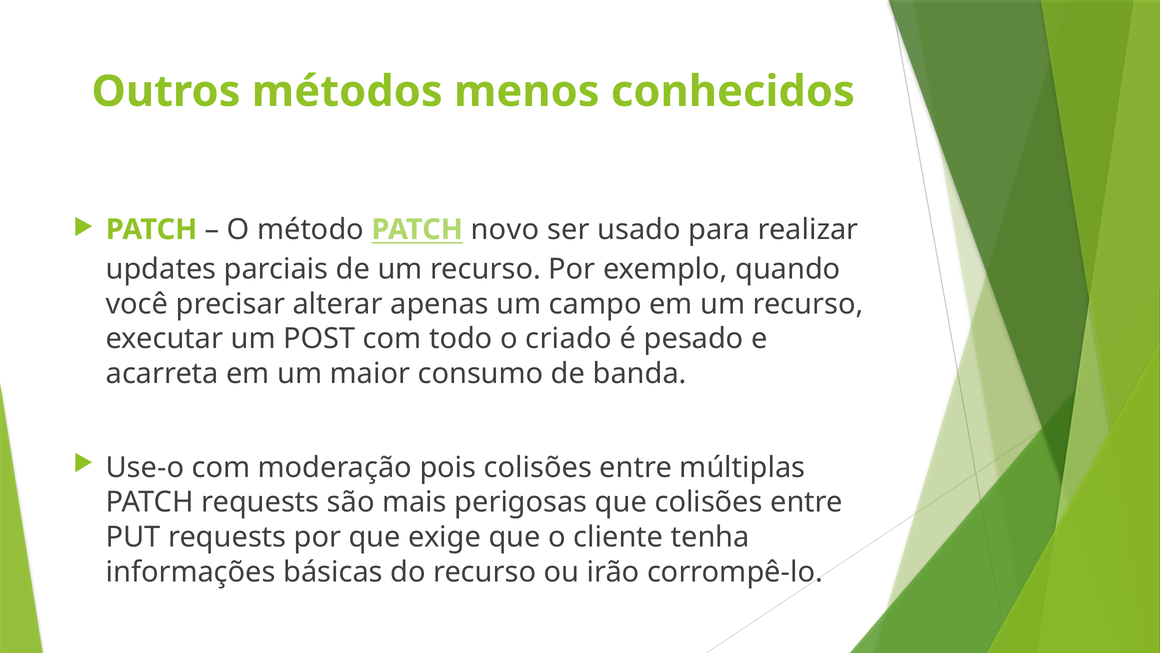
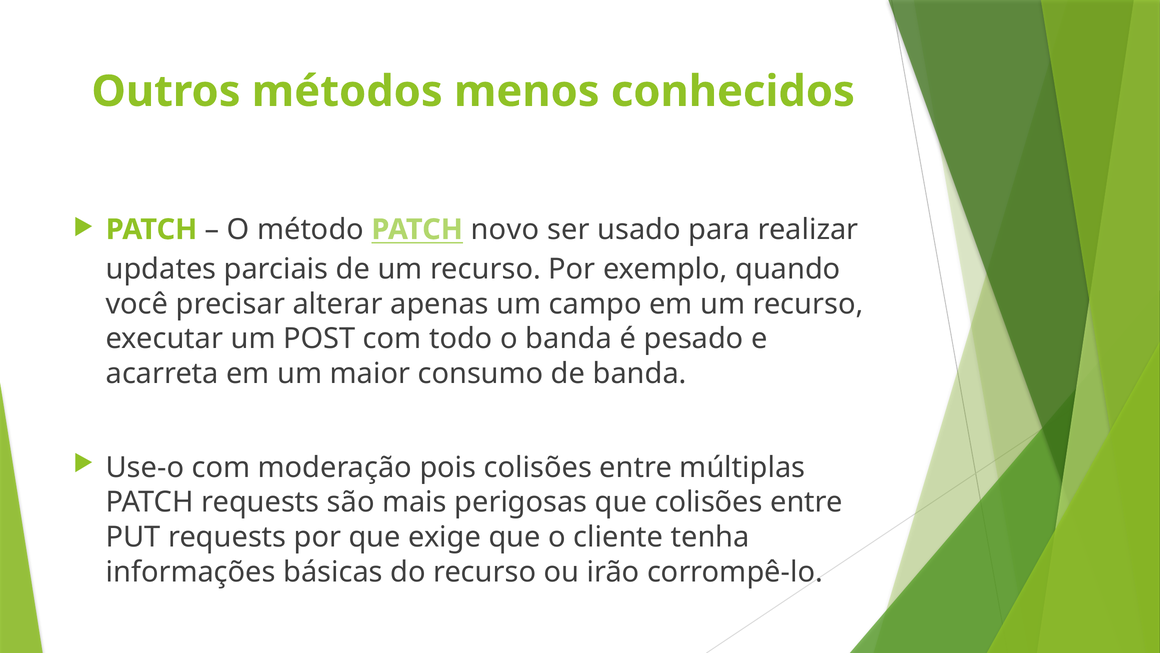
o criado: criado -> banda (569, 339)
